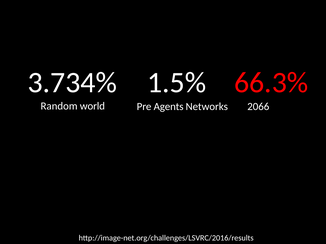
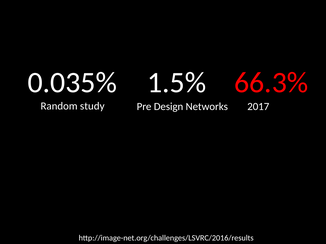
3.734%: 3.734% -> 0.035% (72, 83)
world: world -> study (92, 106)
Agents: Agents -> Design (169, 107)
2066: 2066 -> 2017 (258, 107)
